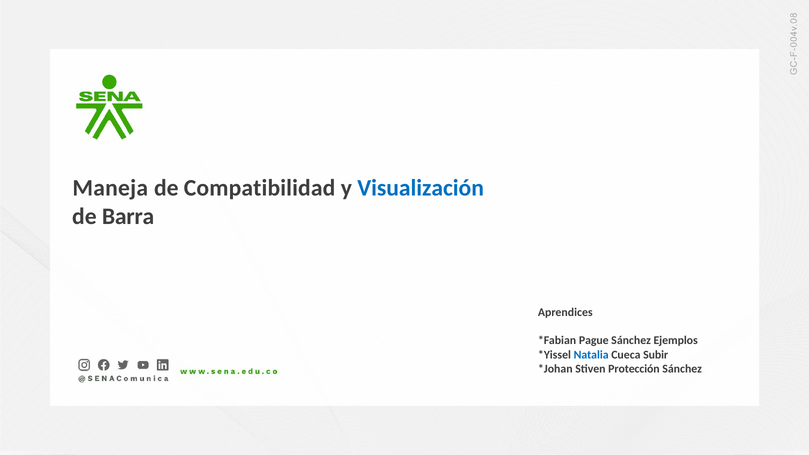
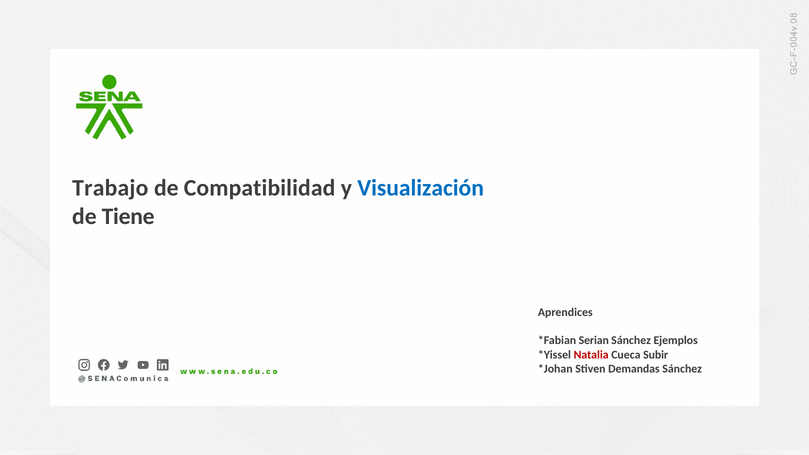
Maneja: Maneja -> Trabajo (110, 188)
Barra: Barra -> Tiene (128, 216)
Pague: Pague -> Serian (594, 341)
Natalia colour: blue -> red (591, 355)
Protección: Protección -> Demandas (634, 369)
